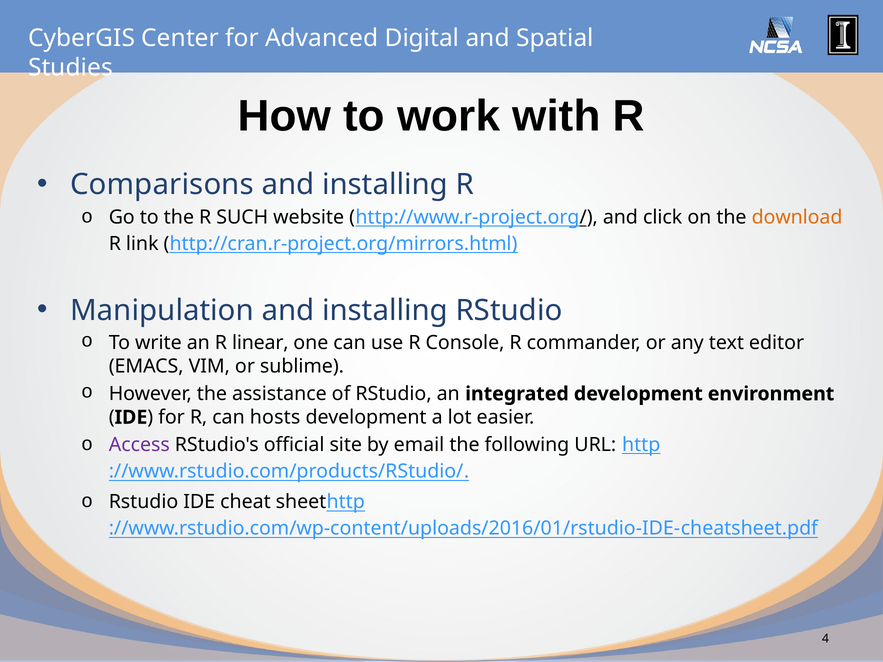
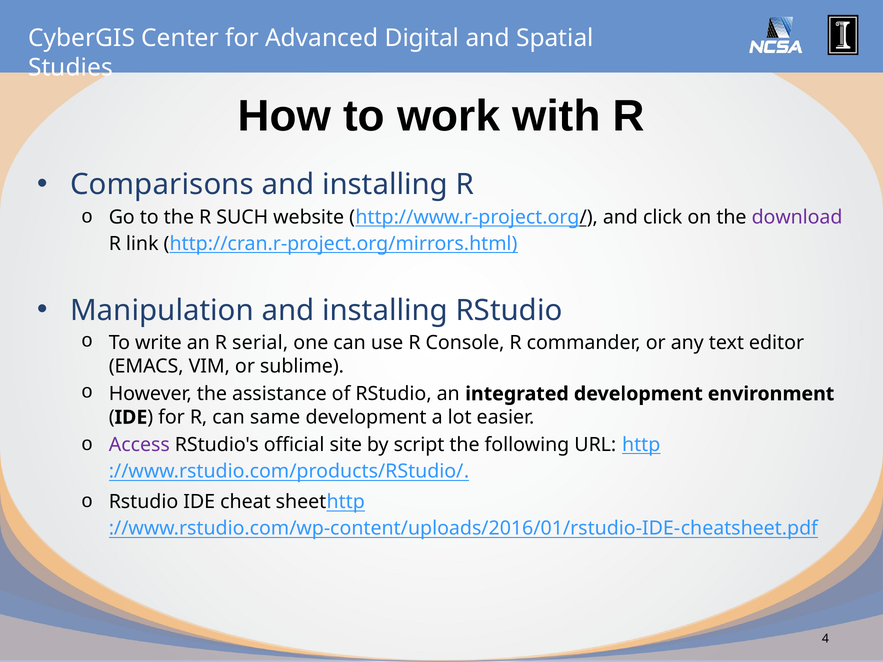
download colour: orange -> purple (797, 217)
linear: linear -> serial (260, 343)
hosts: hosts -> same (275, 417)
email: email -> script (419, 445)
